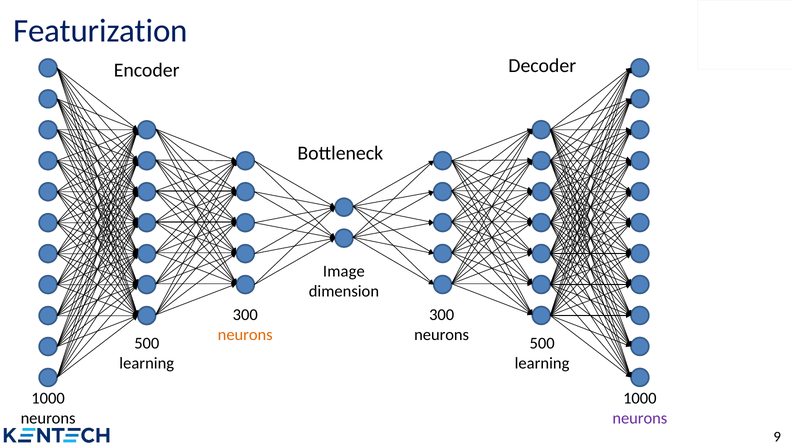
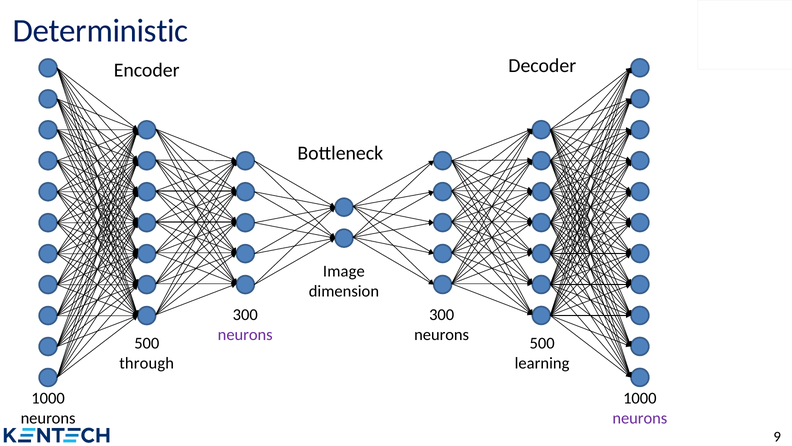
Featurization: Featurization -> Deterministic (100, 31)
neurons colour: orange -> purple (245, 334)
learning: learning -> through (147, 363)
